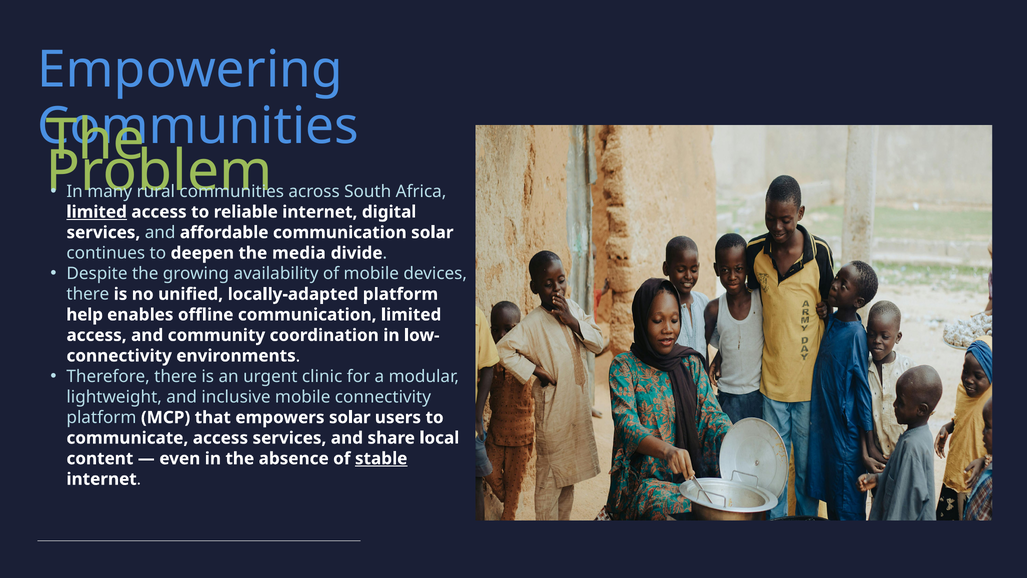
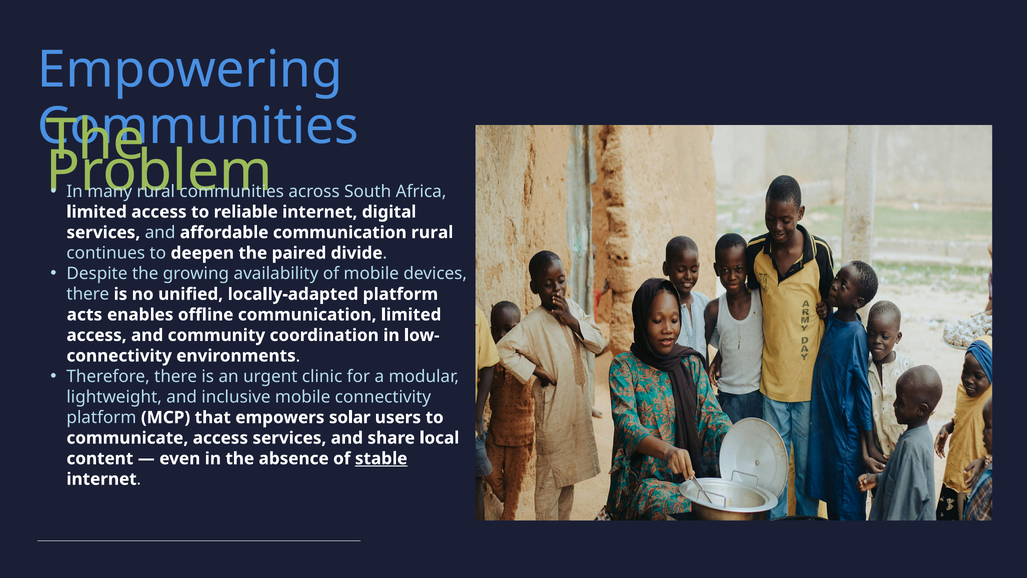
limited underline: present -> none (97, 212)
communication solar: solar -> rural (432, 232)
media: media -> paired (299, 253)
help: help -> acts (84, 315)
